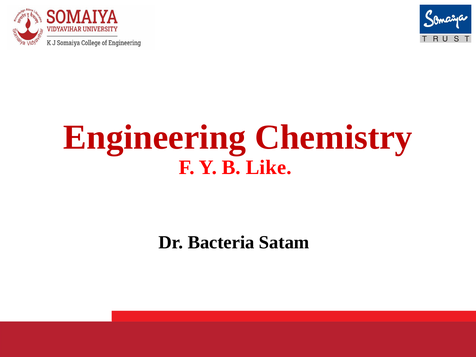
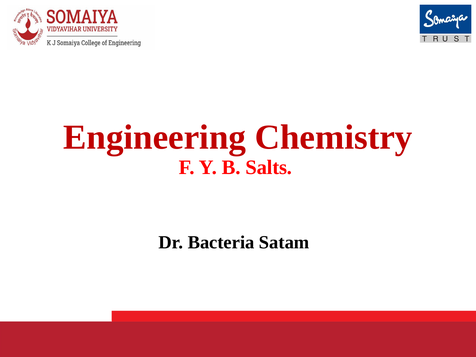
Like: Like -> Salts (269, 167)
